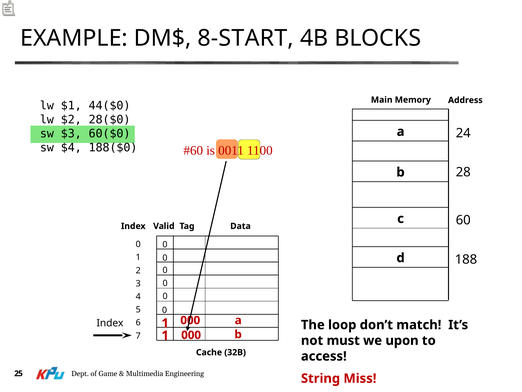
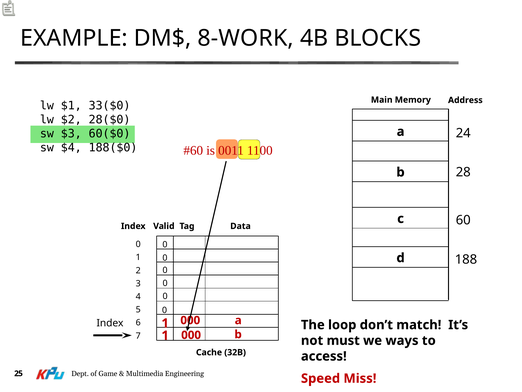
8-START: 8-START -> 8-WORK (246, 38)
44($0: 44($0 -> 33($0 (110, 106)
upon: upon -> ways (402, 340)
String: String -> Speed (321, 378)
